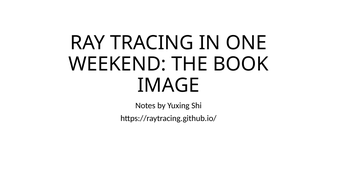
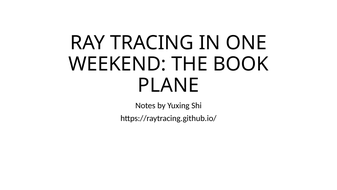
IMAGE: IMAGE -> PLANE (168, 85)
